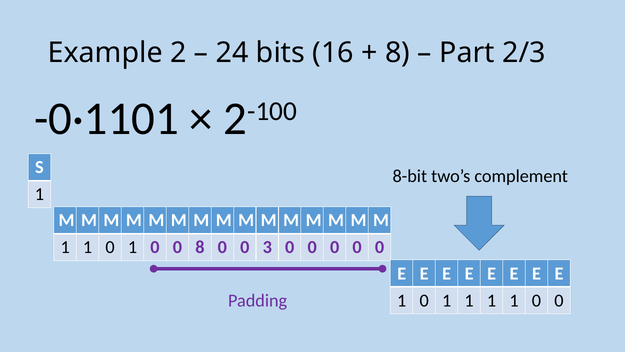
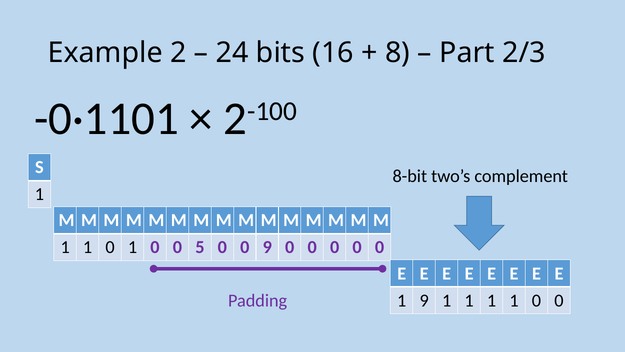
0 8: 8 -> 5 (200, 247)
0 3: 3 -> 9 (267, 247)
0: 0 -> 9 (424, 300)
